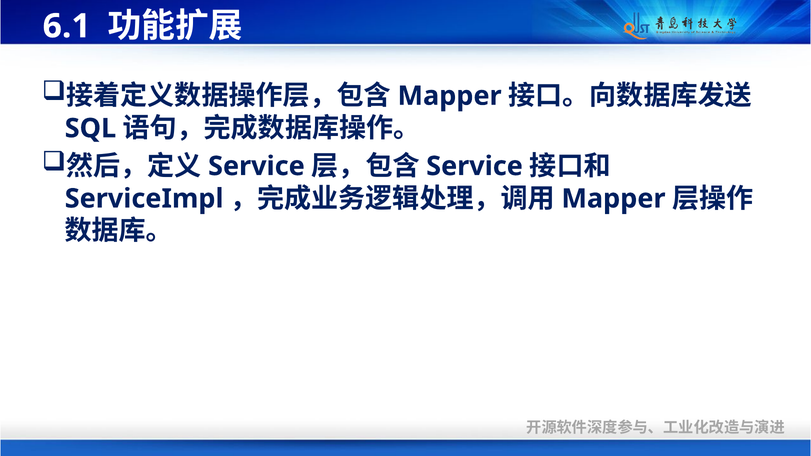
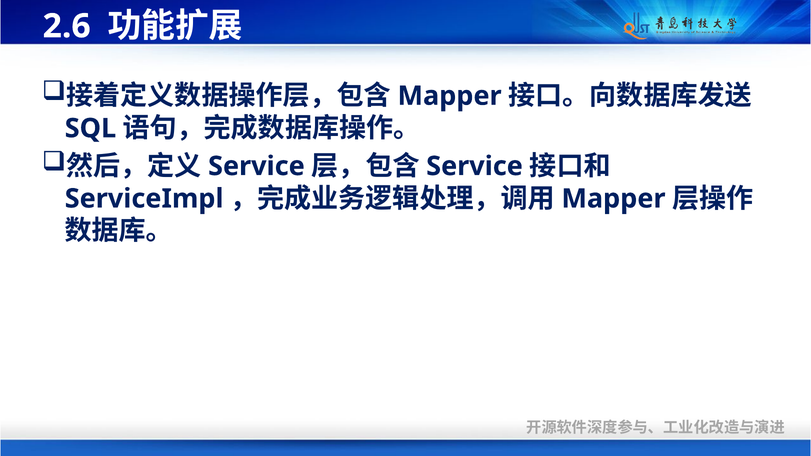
6.1: 6.1 -> 2.6 (67, 26)
